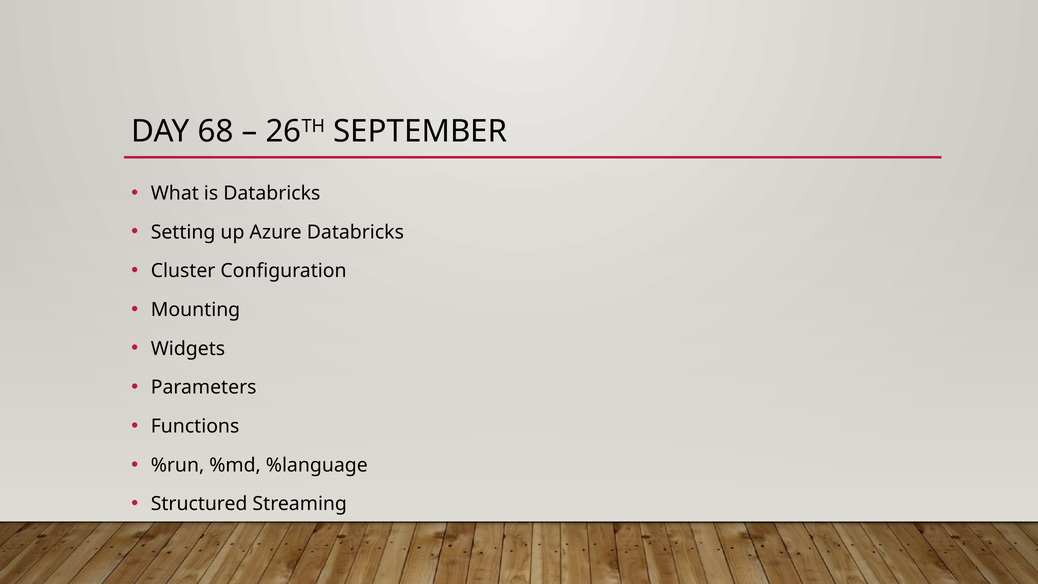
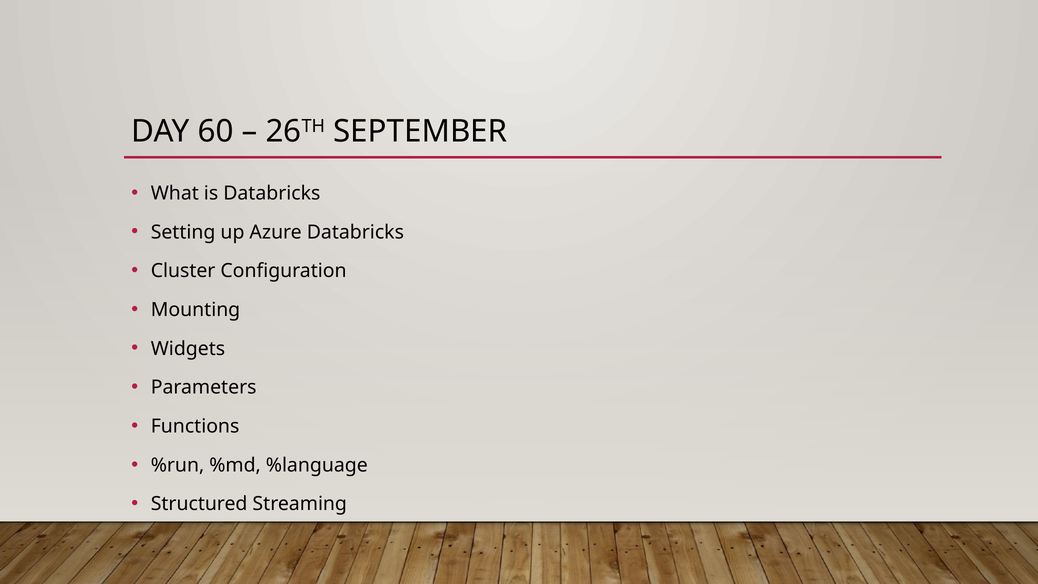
68: 68 -> 60 (216, 131)
